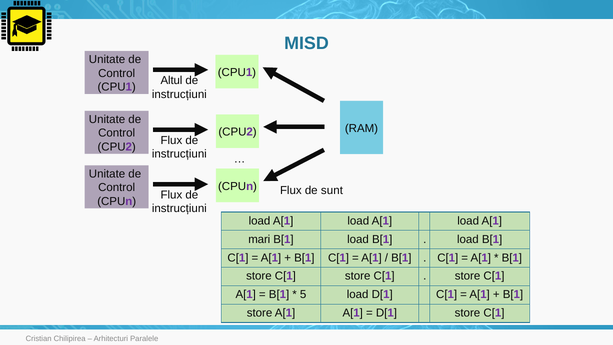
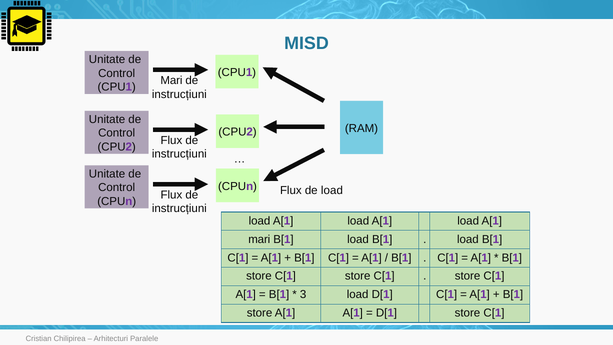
Altul: Altul -> Mari (171, 80)
de sunt: sunt -> load (332, 190)
5: 5 -> 3 (303, 294)
